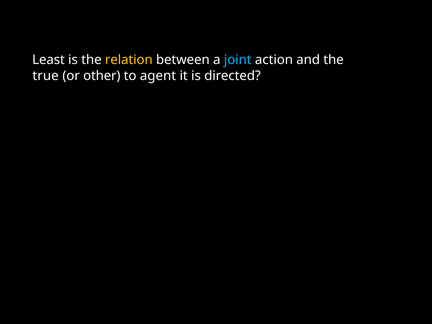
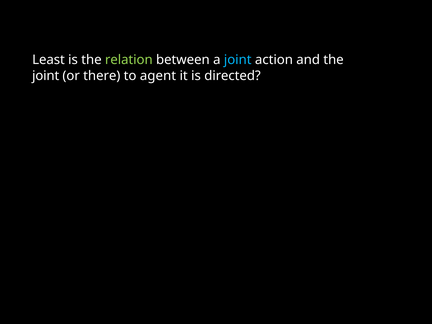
relation colour: yellow -> light green (129, 60)
true: true -> joint (46, 76)
other: other -> there (102, 76)
